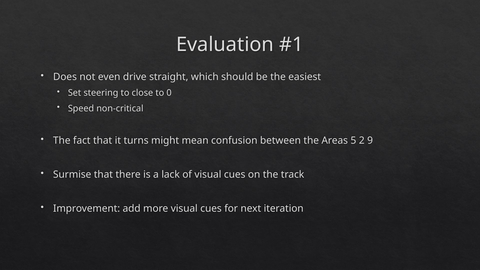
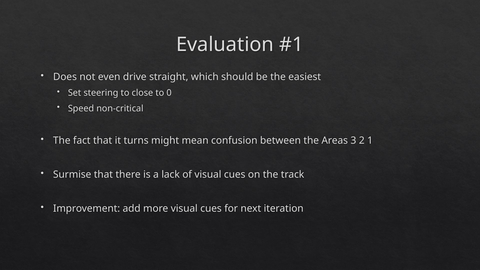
5: 5 -> 3 (353, 141)
9: 9 -> 1 (370, 141)
